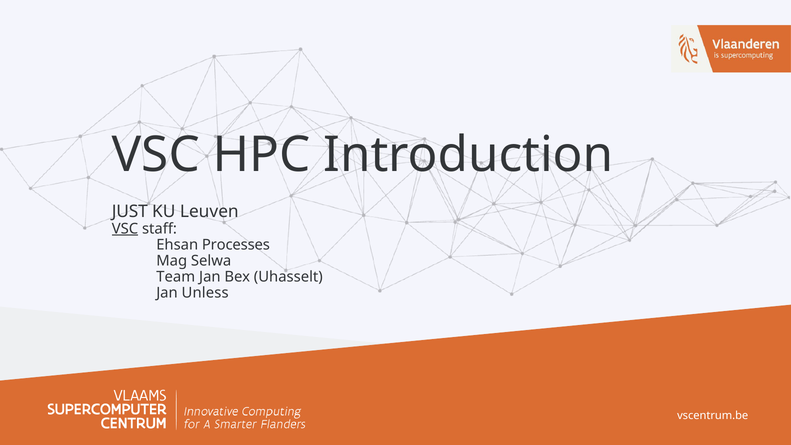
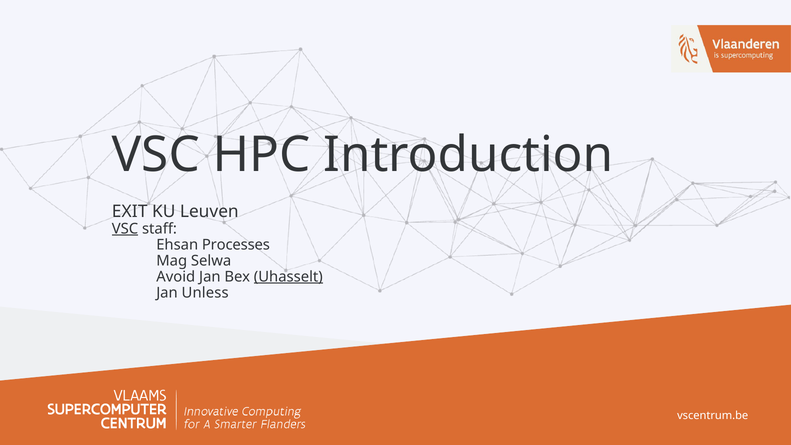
JUST: JUST -> EXIT (130, 211)
Team: Team -> Avoid (176, 277)
Uhasselt underline: none -> present (288, 277)
